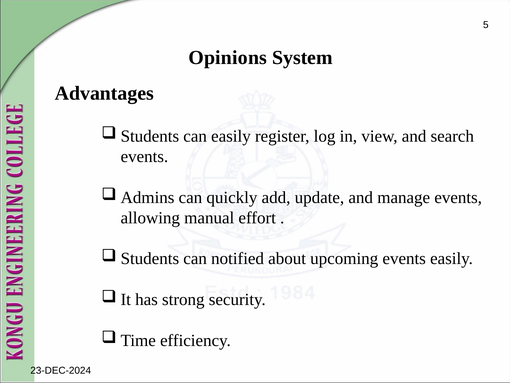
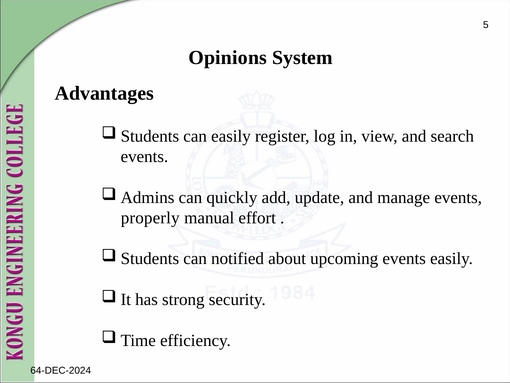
allowing: allowing -> properly (150, 218)
23-DEC-2024: 23-DEC-2024 -> 64-DEC-2024 (61, 370)
